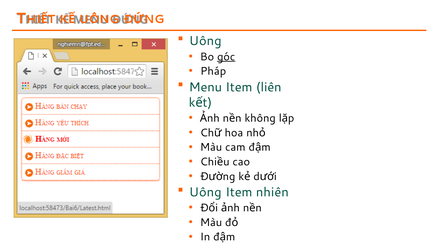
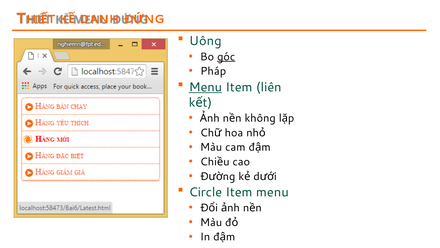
UÔNG: UÔNG -> DANH (99, 19)
Menu underline: none -> present (205, 87)
Uông: Uông -> Circle (205, 192)
Item nhiên: nhiên -> menu (272, 192)
